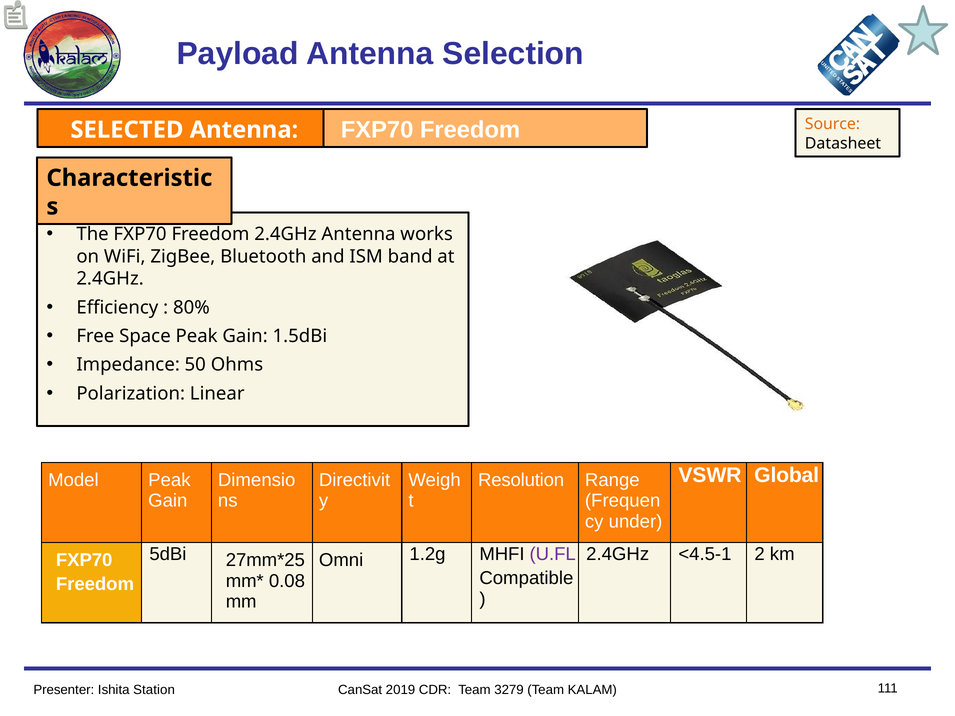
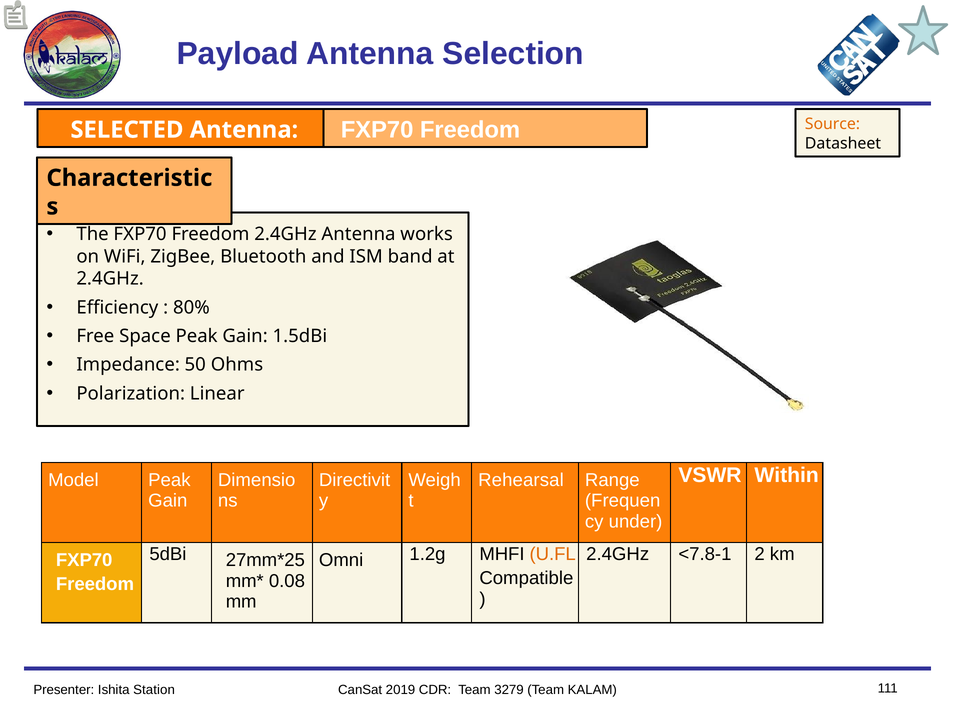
Global: Global -> Within (787, 476)
Resolution: Resolution -> Rehearsal (521, 480)
<4.5-1: <4.5-1 -> <7.8-1 (705, 554)
U.FL colour: purple -> orange (553, 554)
